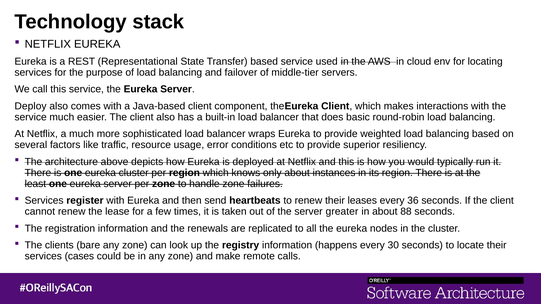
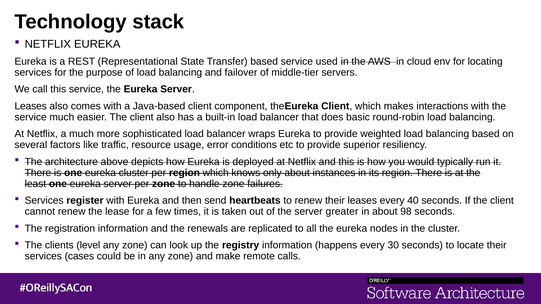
Deploy: Deploy -> Leases (31, 106)
36: 36 -> 40 (413, 201)
88: 88 -> 98 (406, 212)
bare: bare -> level (88, 245)
